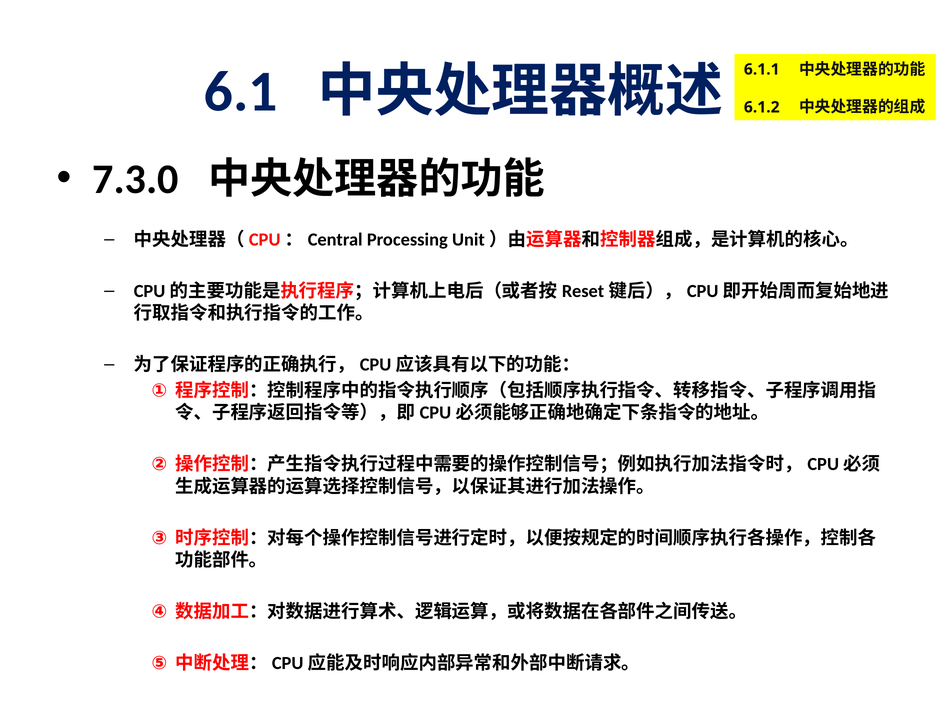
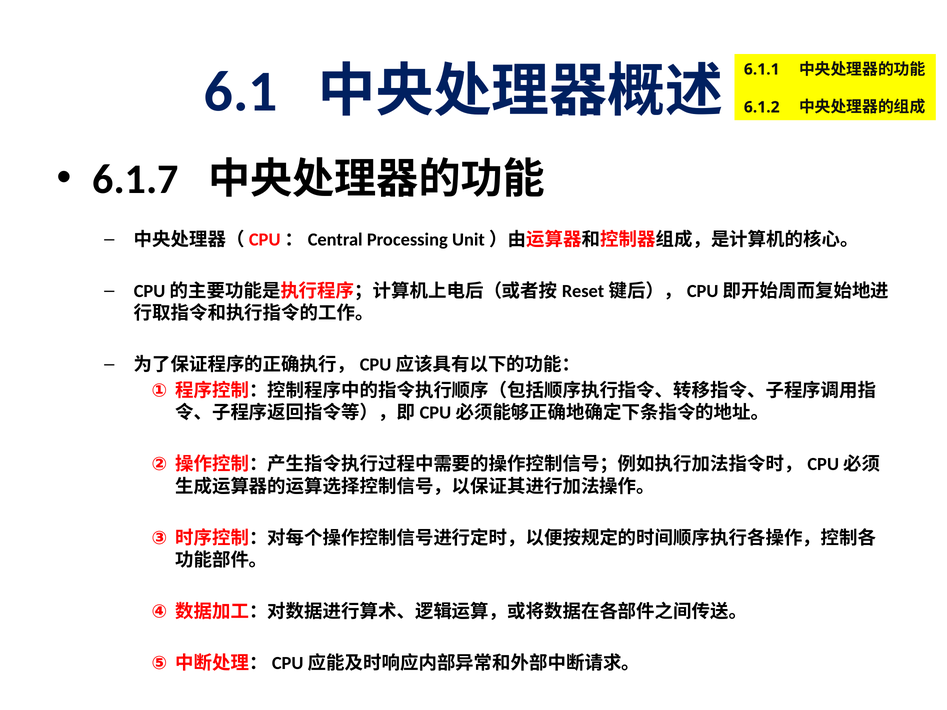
7.3.0: 7.3.0 -> 6.1.7 (136, 179)
